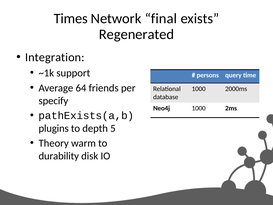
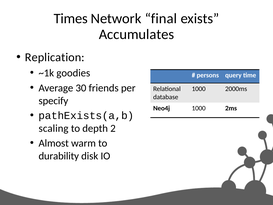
Regenerated: Regenerated -> Accumulates (136, 34)
Integration: Integration -> Replication (55, 57)
support: support -> goodies (73, 73)
64: 64 -> 30 (81, 88)
plugins: plugins -> scaling (54, 128)
5: 5 -> 2 (113, 128)
Theory: Theory -> Almost (54, 143)
